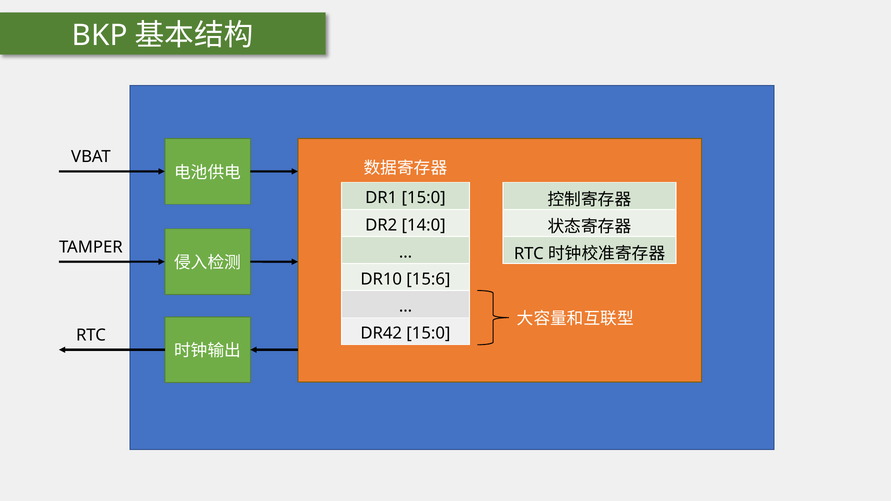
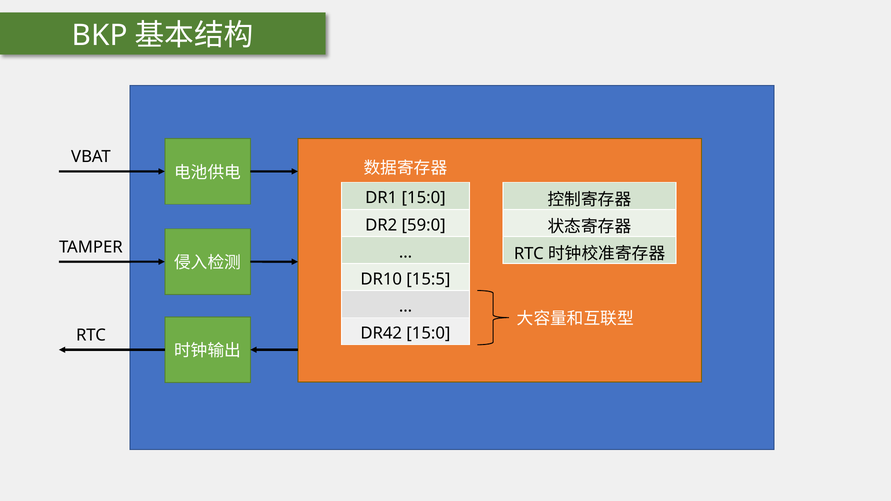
14:0: 14:0 -> 59:0 (424, 225)
15:6: 15:6 -> 15:5 (428, 279)
